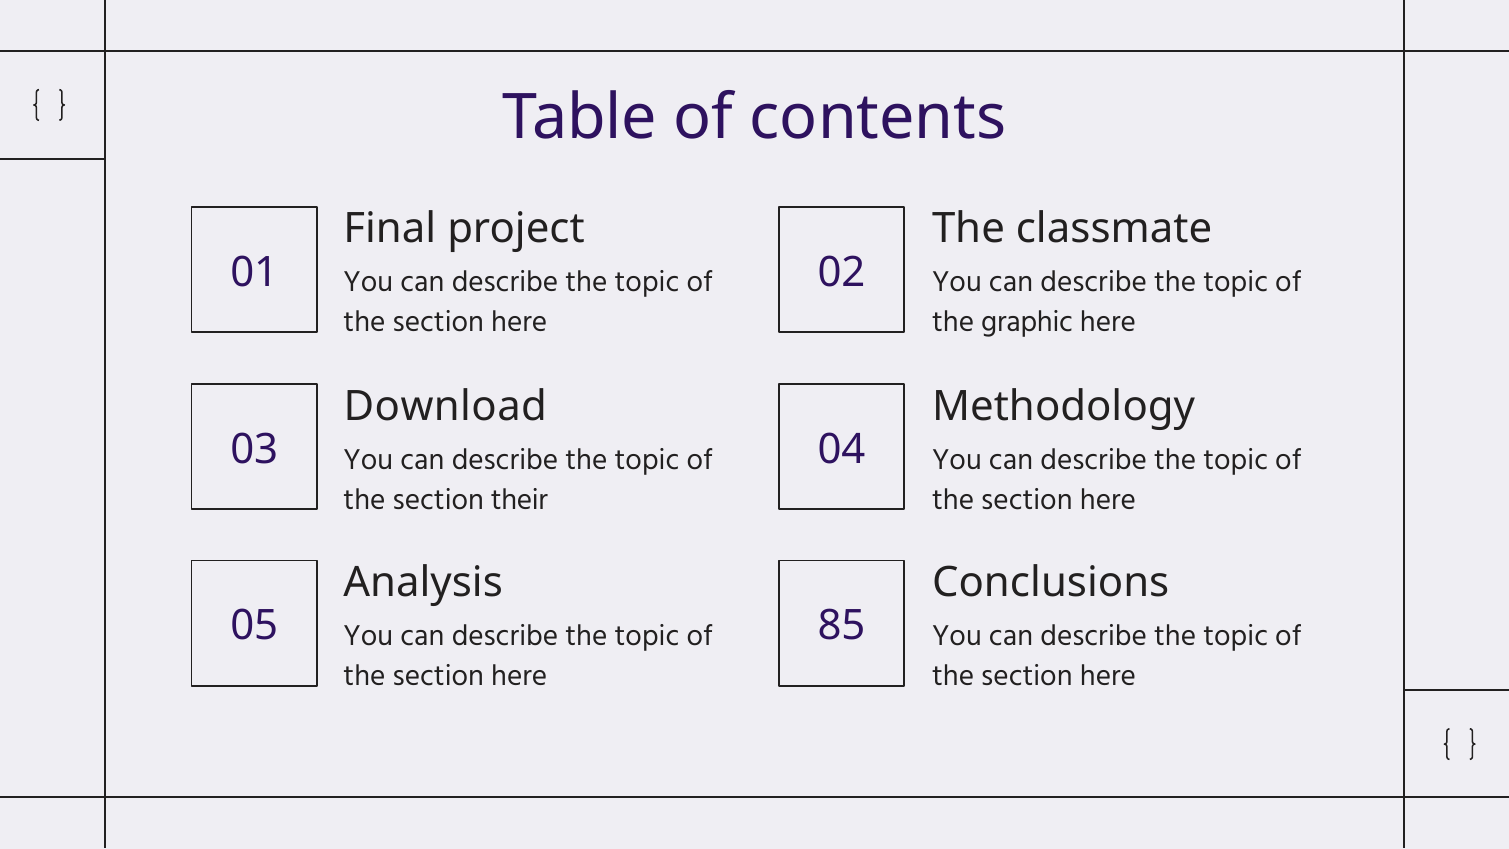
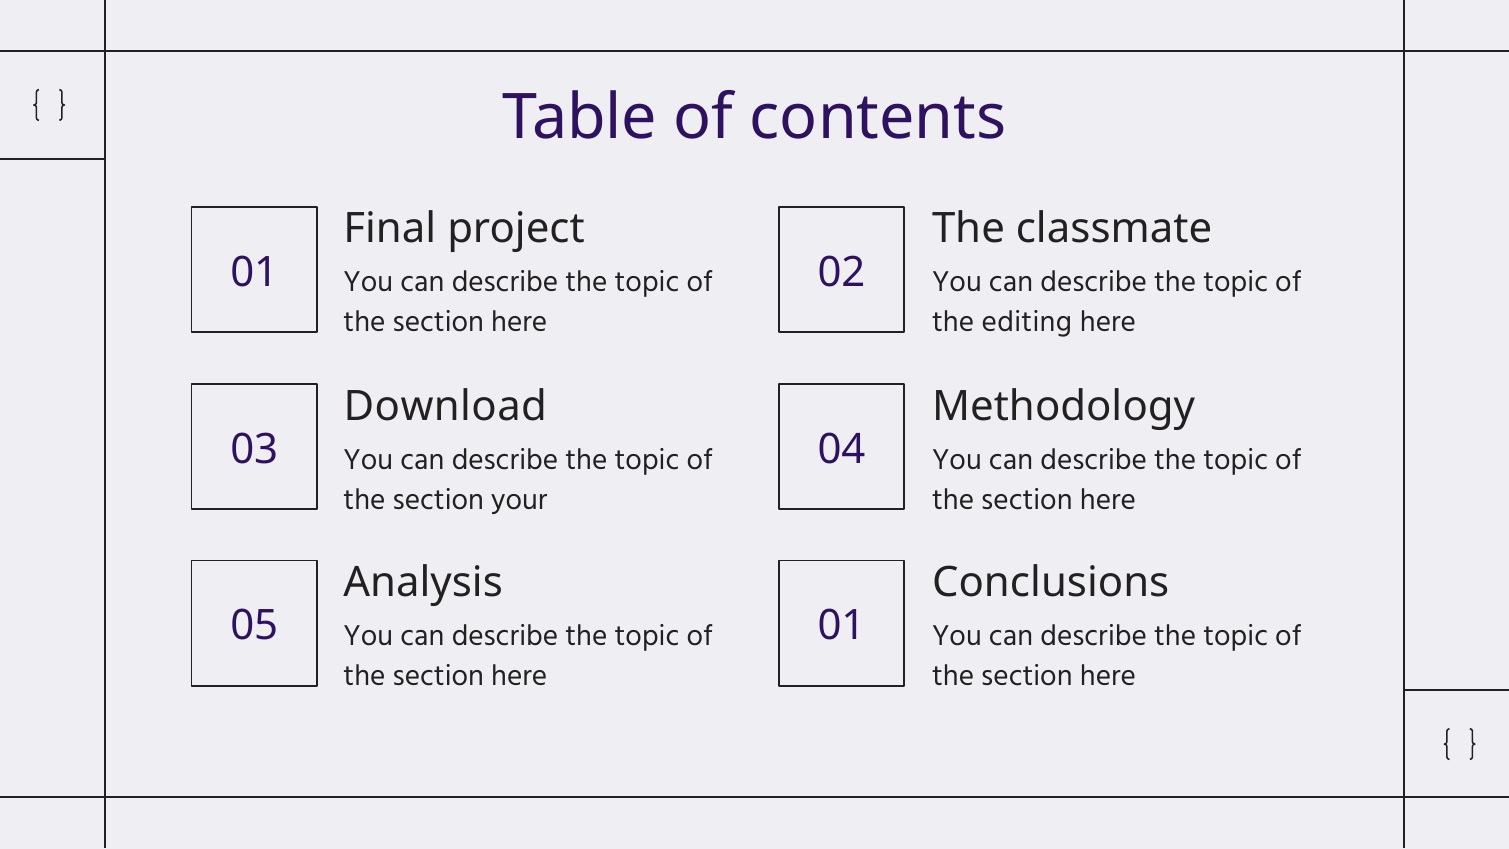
graphic: graphic -> editing (1027, 322)
their: their -> your (519, 500)
05 85: 85 -> 01 (842, 626)
